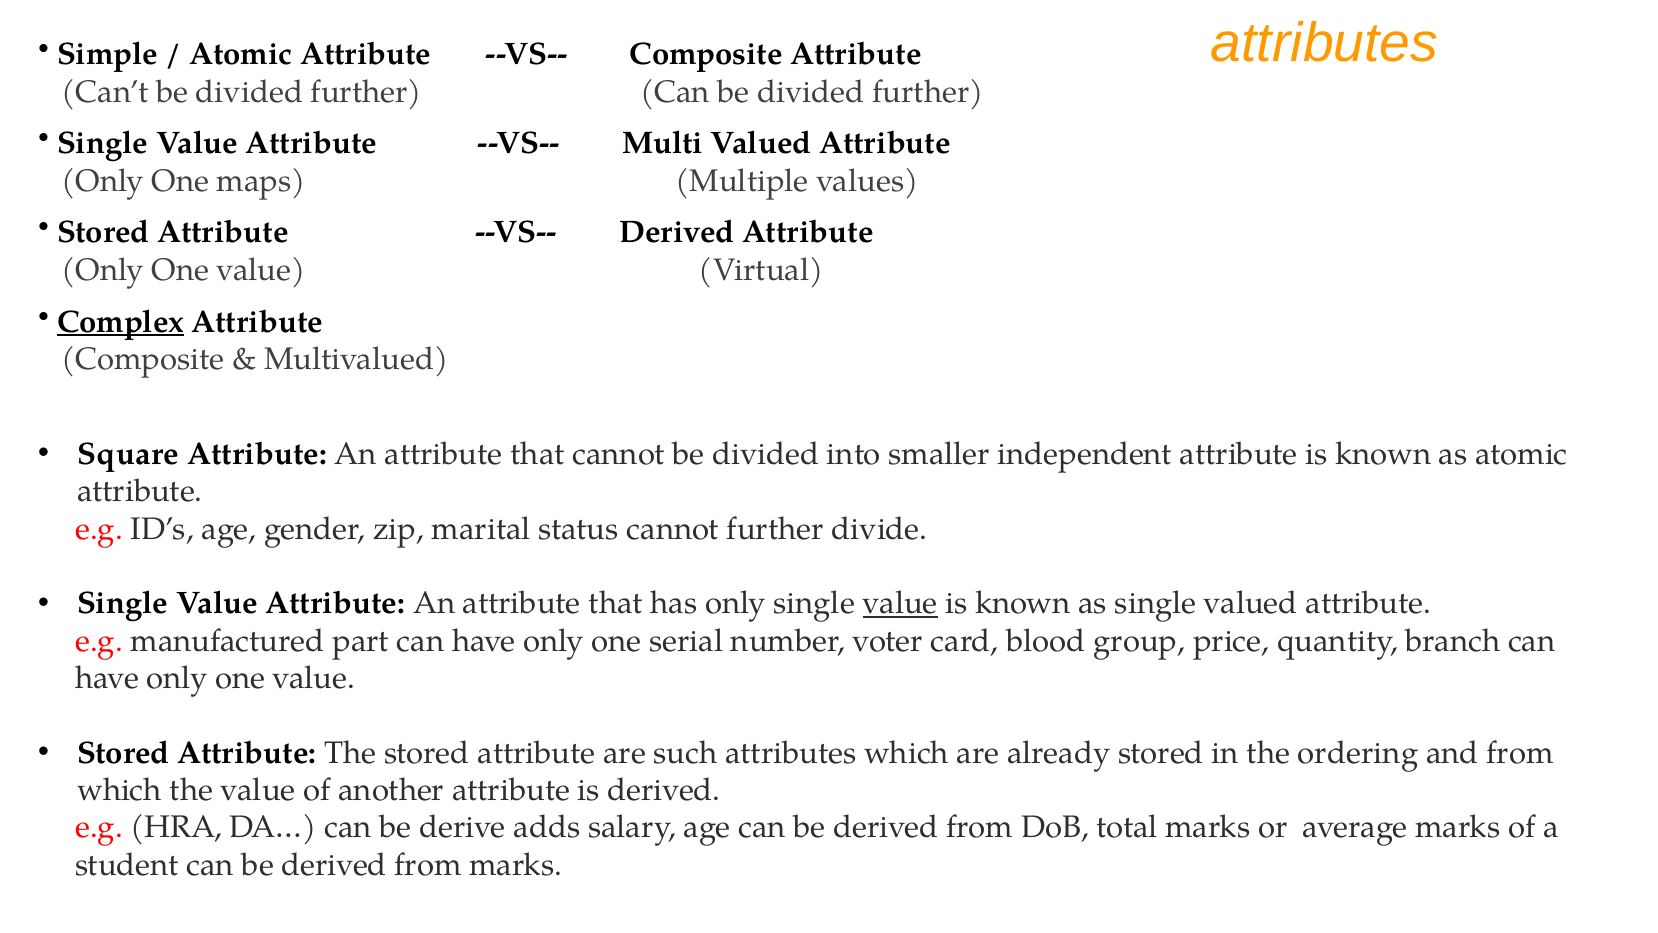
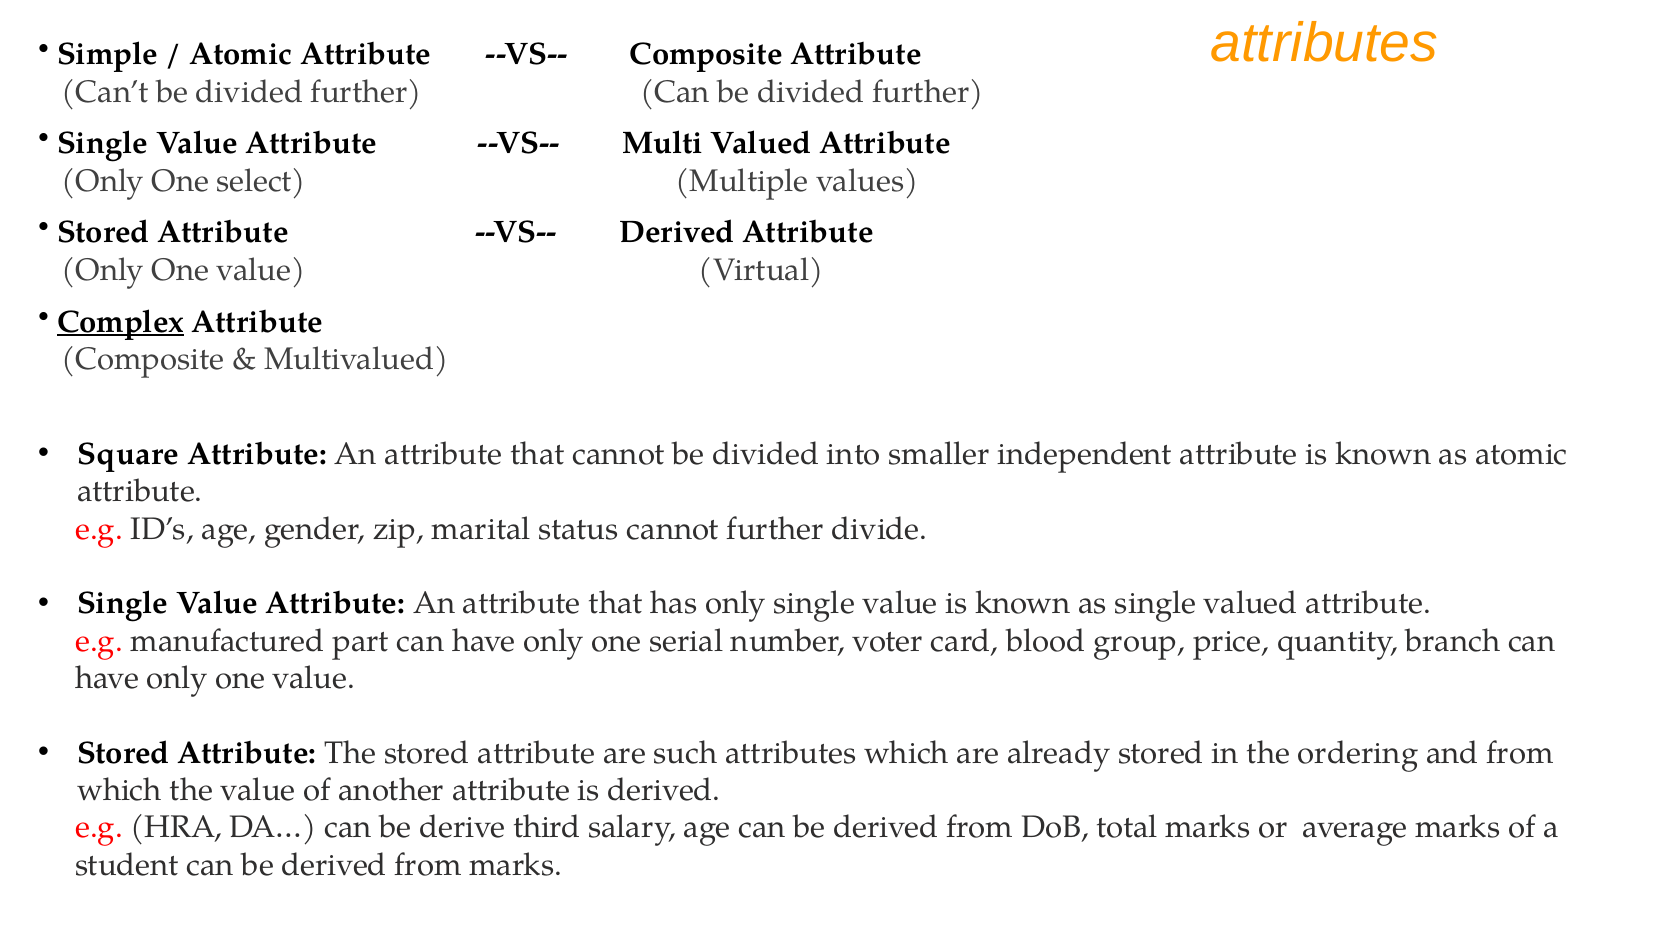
maps: maps -> select (261, 181)
value underline: present -> none (900, 603)
adds: adds -> third (547, 827)
